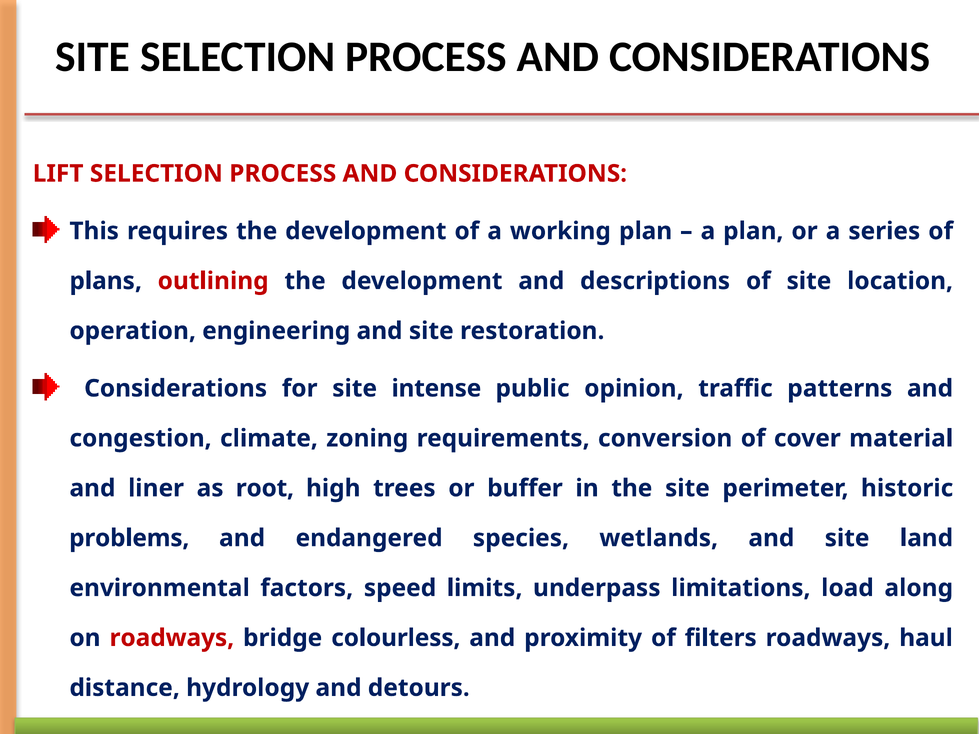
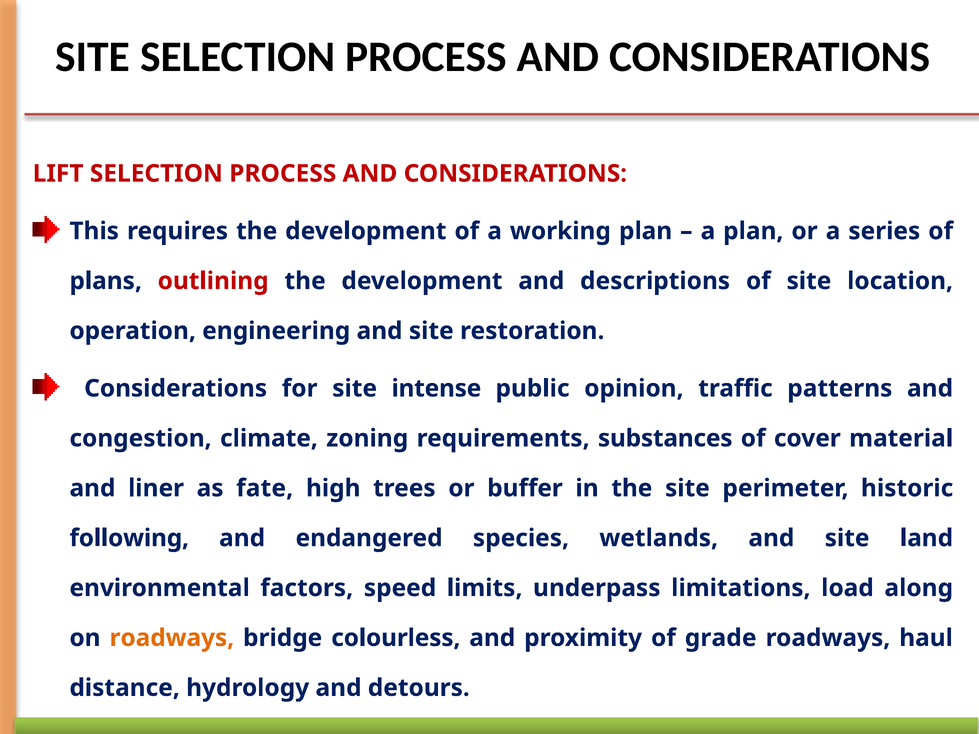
conversion: conversion -> substances (665, 438)
root: root -> fate (265, 488)
problems: problems -> following (129, 538)
roadways colour: red -> orange (172, 638)
filters: filters -> grade (721, 638)
